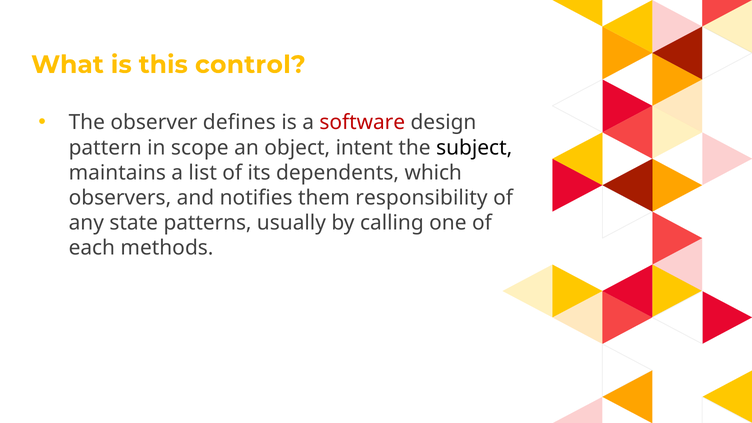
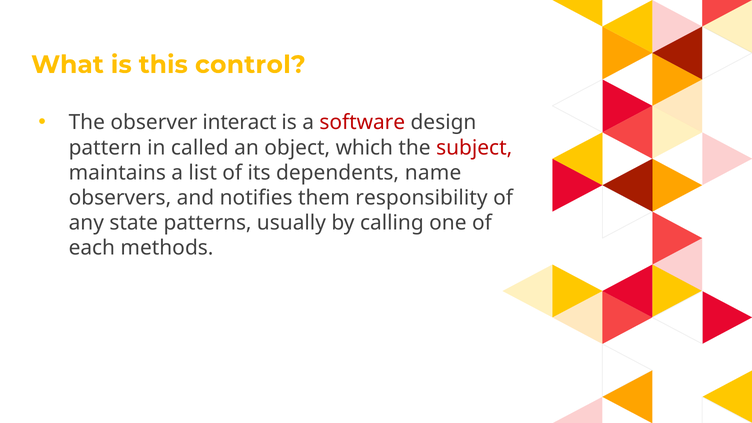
defines: defines -> interact (240, 123)
scope: scope -> called (200, 148)
intent: intent -> which (364, 148)
subject colour: black -> red (474, 148)
which: which -> name (433, 173)
